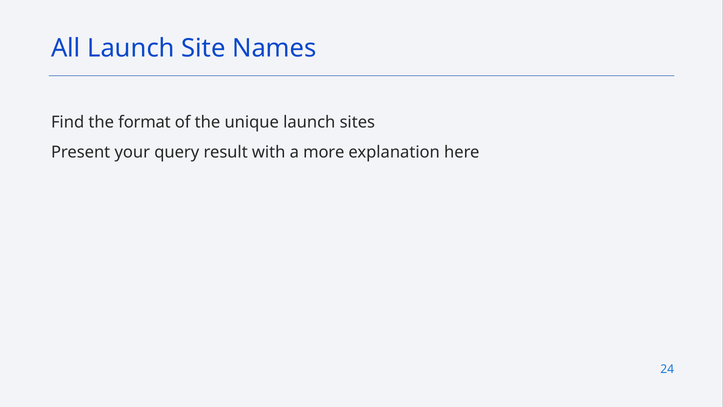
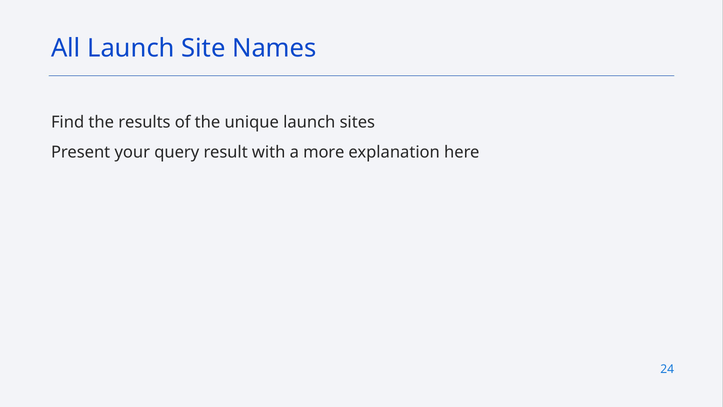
format: format -> results (144, 122)
